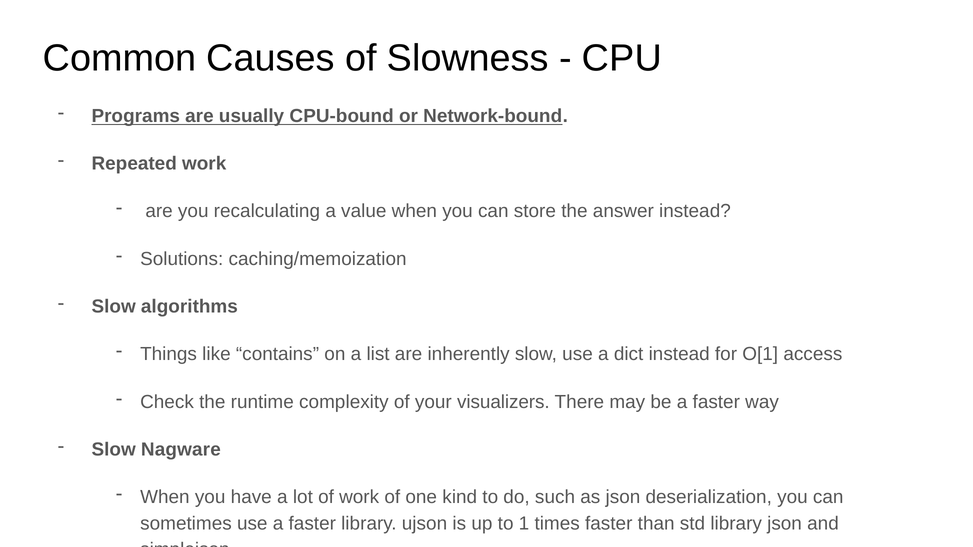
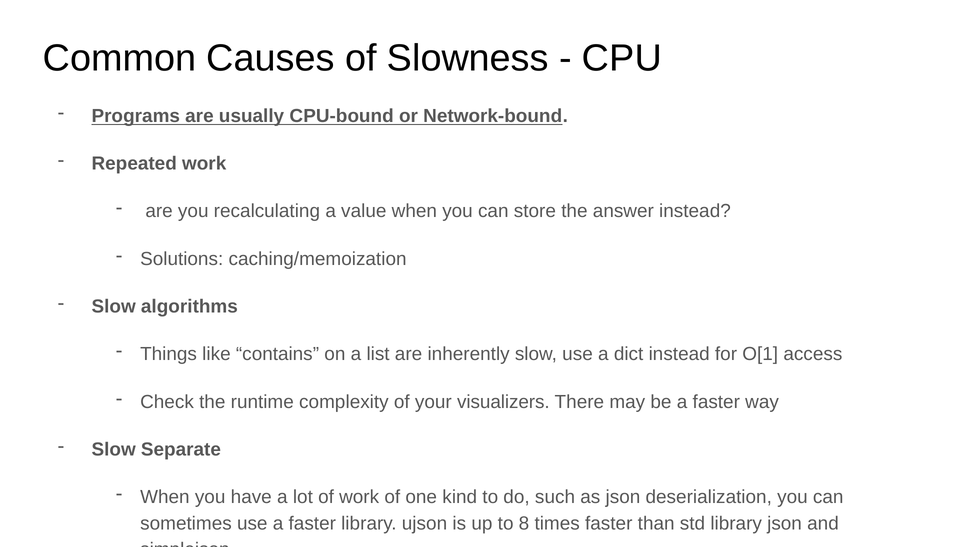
Nagware: Nagware -> Separate (181, 450)
1: 1 -> 8 (524, 524)
